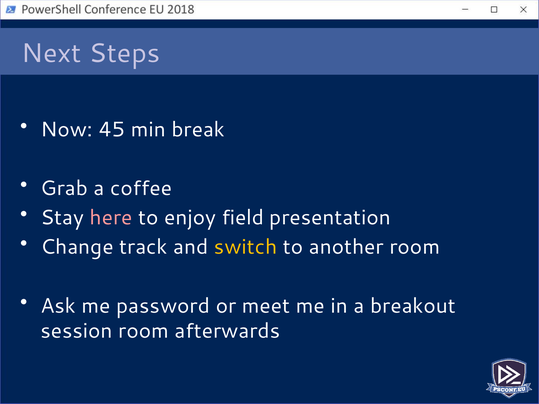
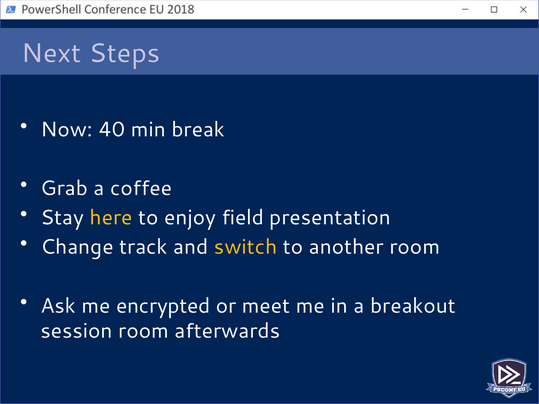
45: 45 -> 40 (112, 130)
here colour: pink -> yellow (111, 218)
password: password -> encrypted (163, 306)
